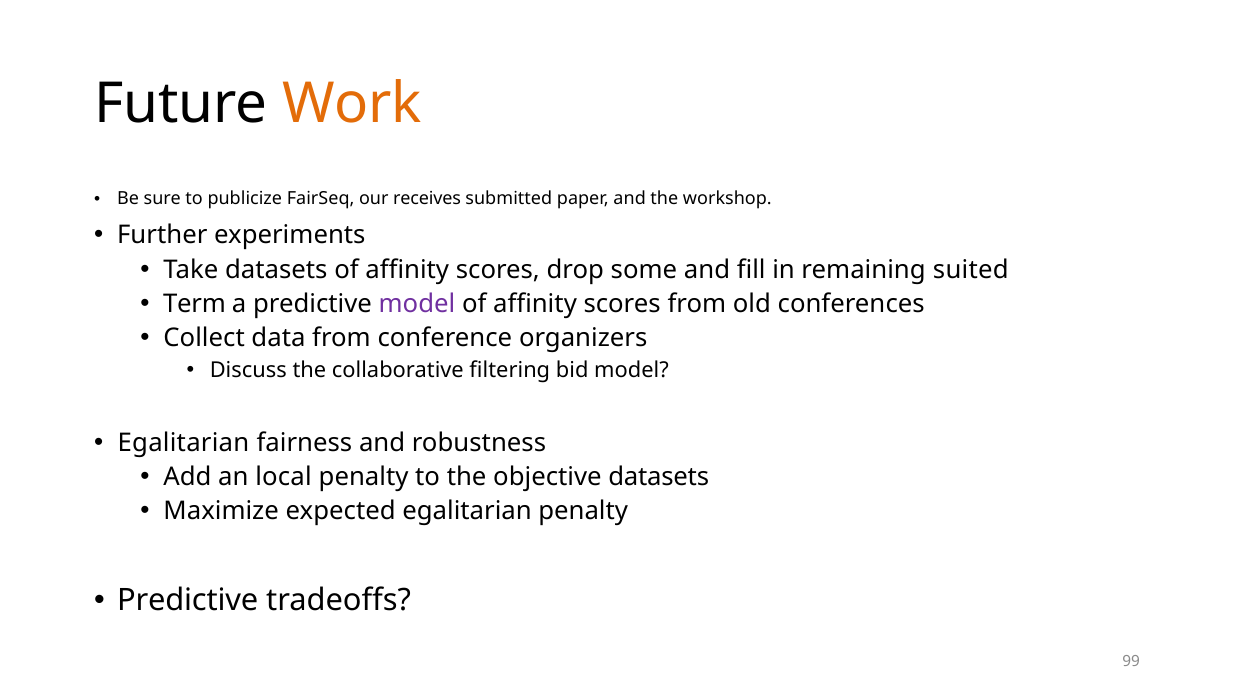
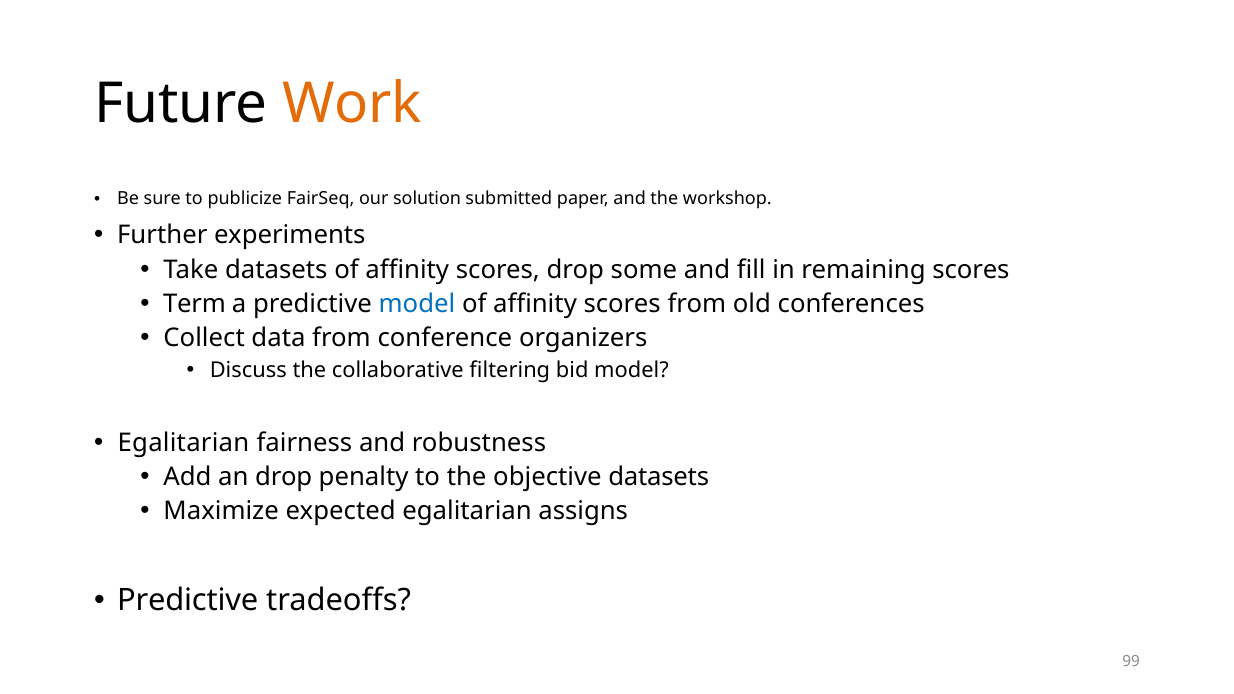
receives: receives -> solution (427, 199)
remaining suited: suited -> scores (971, 270)
model colour: purple -> blue (417, 304)
an local: local -> drop (284, 477)
egalitarian penalty: penalty -> assigns (583, 511)
